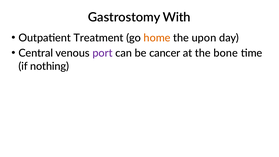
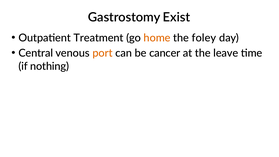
With: With -> Exist (177, 17)
upon: upon -> foley (204, 38)
port colour: purple -> orange (102, 53)
bone: bone -> leave (226, 53)
